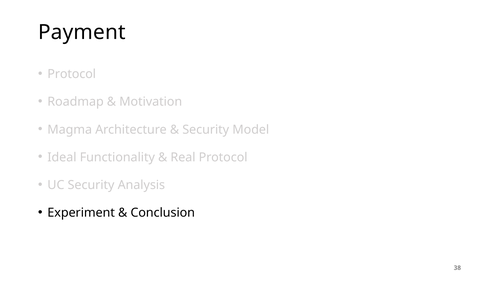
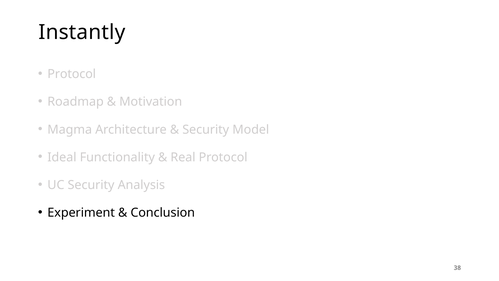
Payment: Payment -> Instantly (82, 32)
